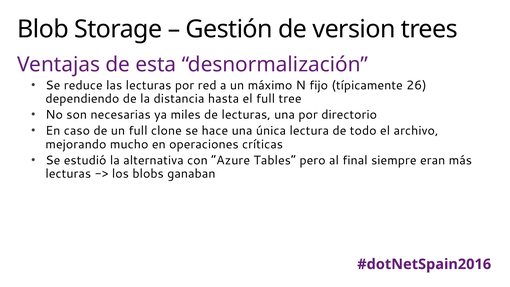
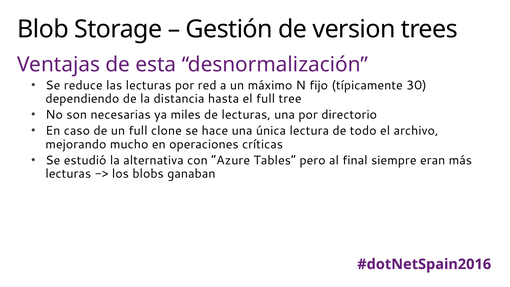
26: 26 -> 30 (416, 85)
